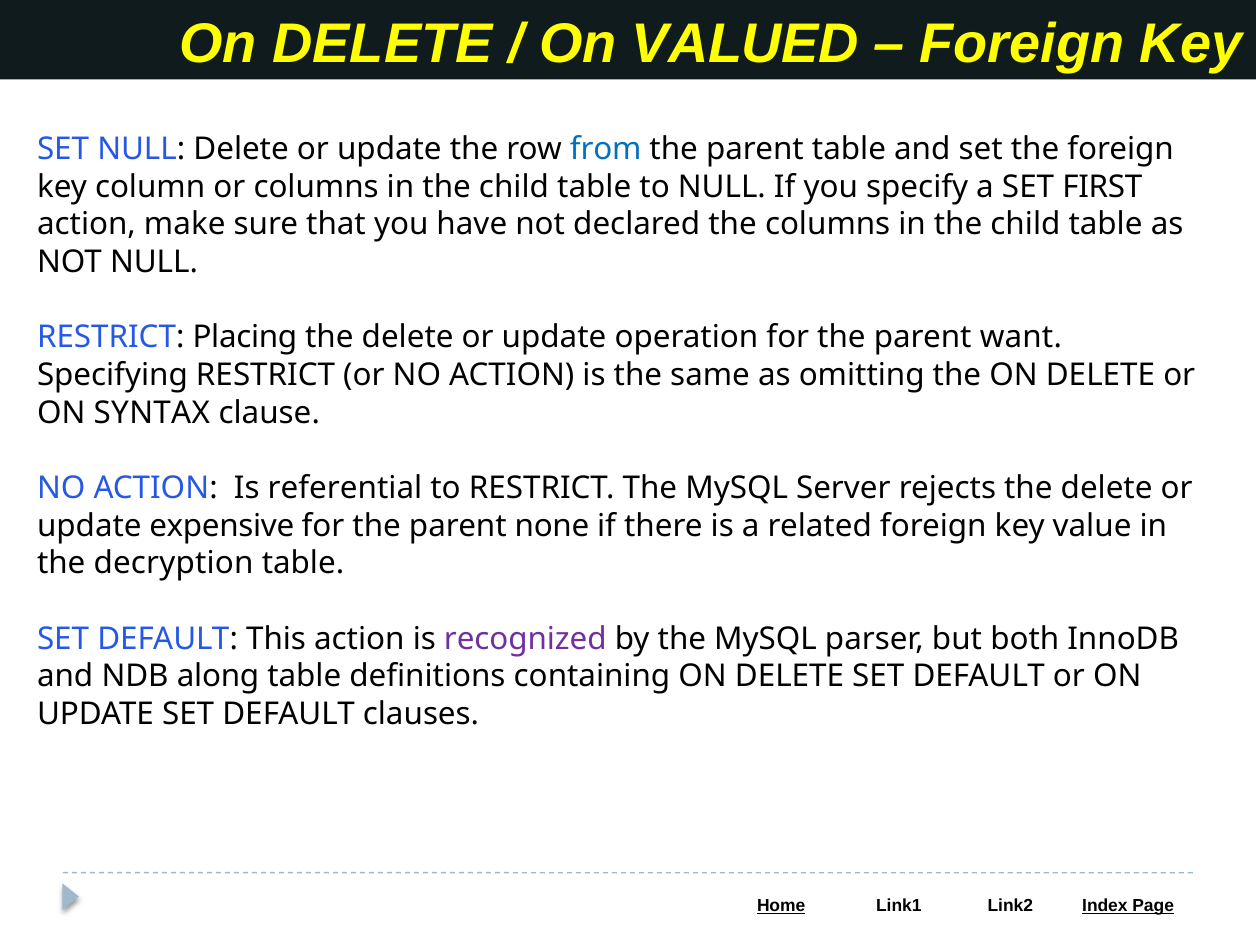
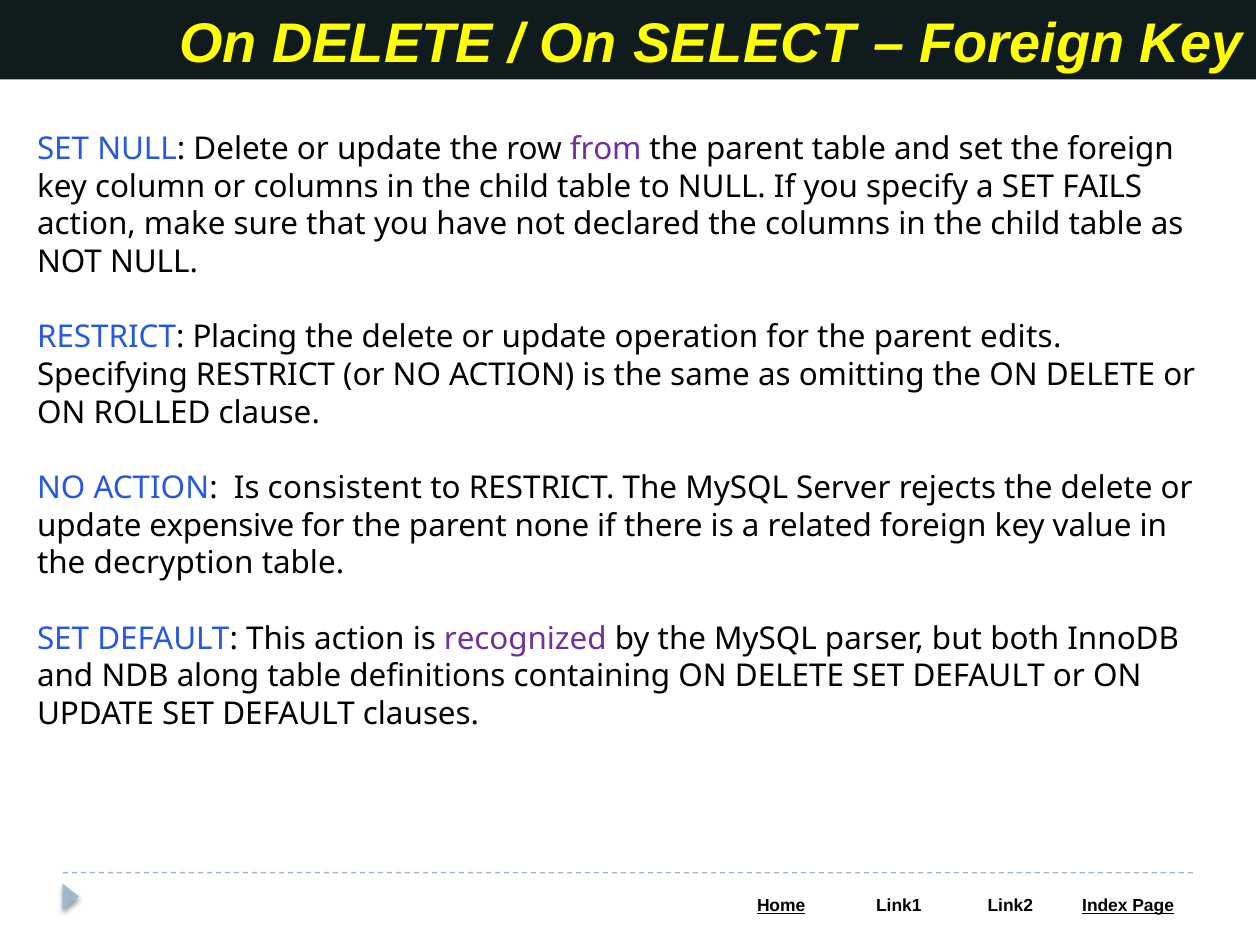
VALUED: VALUED -> SELECT (745, 44)
from colour: blue -> purple (606, 149)
FIRST: FIRST -> FAILS (1102, 187)
want: want -> edits (1021, 338)
SYNTAX: SYNTAX -> ROLLED (152, 413)
referential: referential -> consistent (345, 488)
